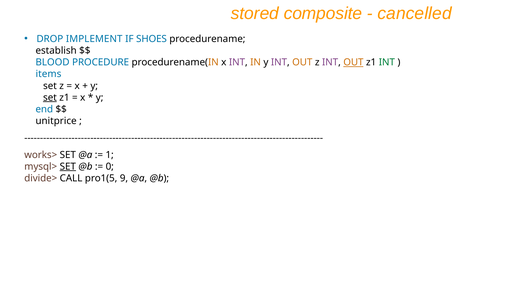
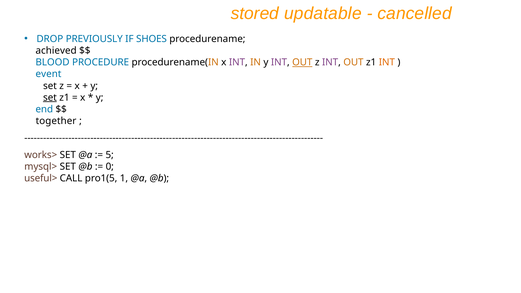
composite: composite -> updatable (323, 14)
IMPLEMENT: IMPLEMENT -> PREVIOUSLY (94, 39)
establish: establish -> achieved (56, 51)
OUT underline: none -> present (302, 62)
OUT underline: present -> none (353, 62)
INT colour: green -> orange (387, 62)
items: items -> event (48, 74)
unitprice: unitprice -> together (56, 121)
1: 1 -> 5 (110, 155)
SET underline: present -> none (68, 167)
divide>: divide> -> useful> (41, 178)
9: 9 -> 1 (124, 178)
